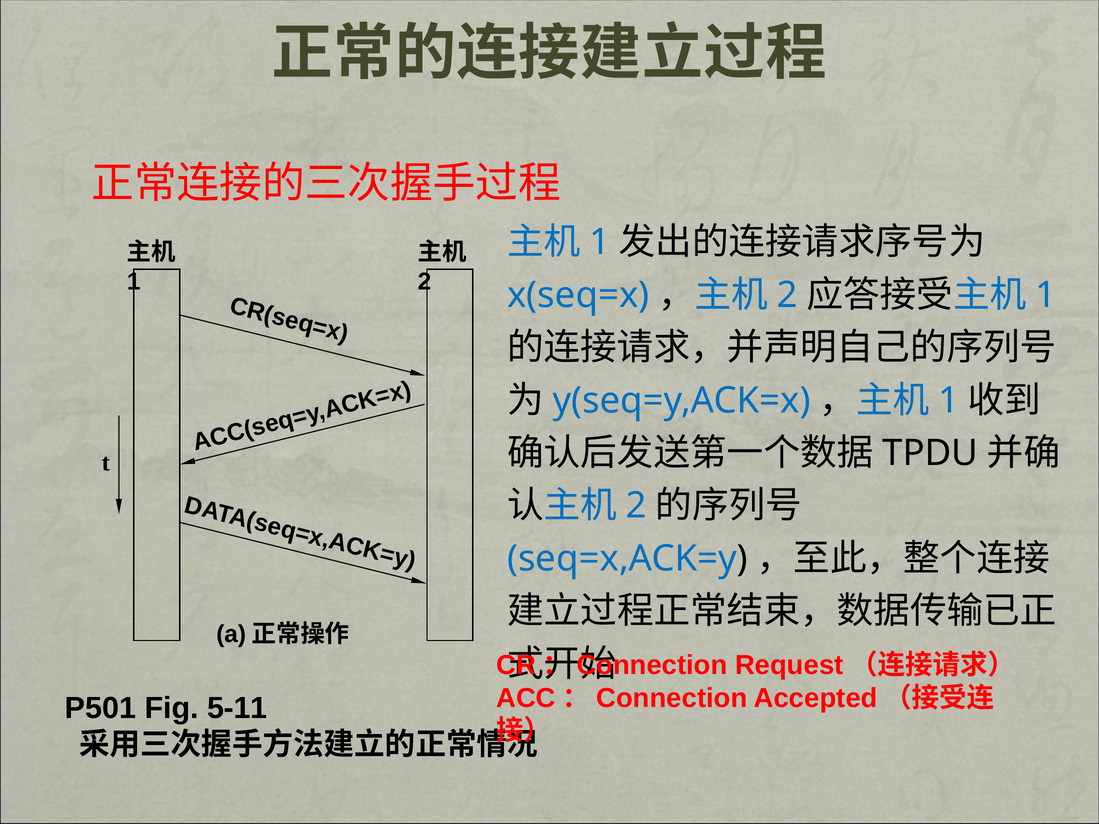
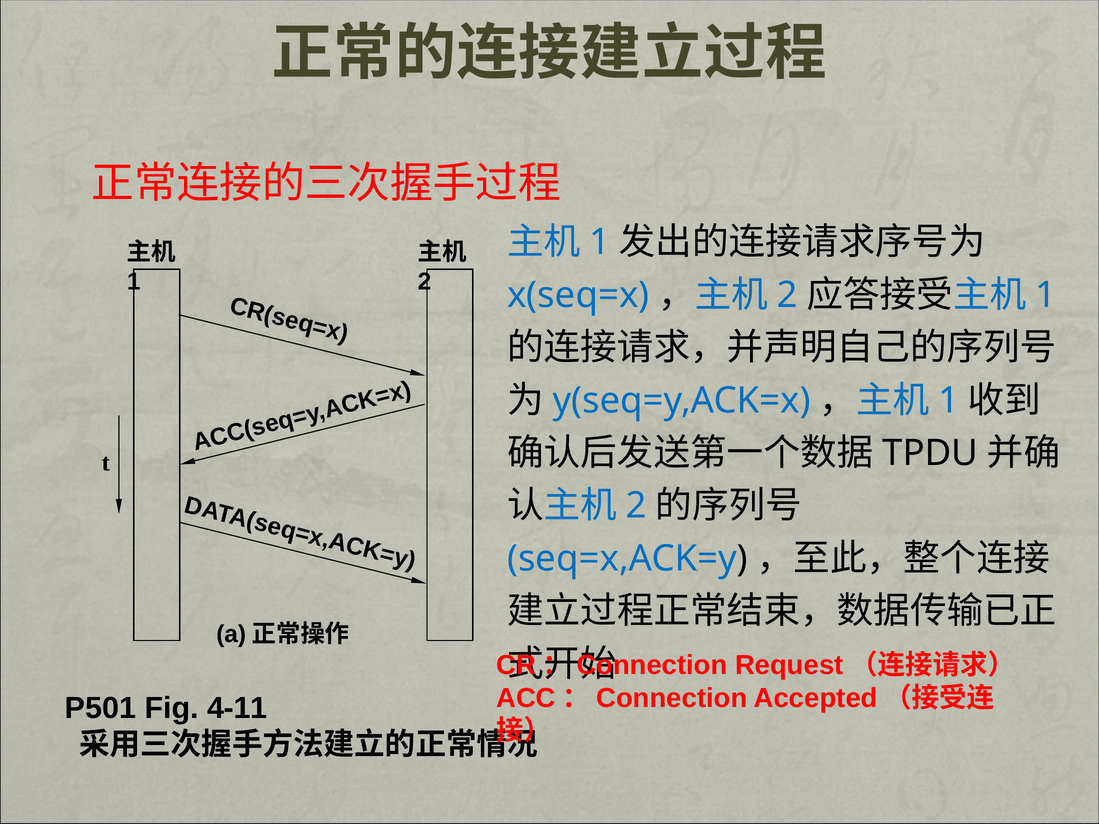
5-11: 5-11 -> 4-11 (237, 708)
